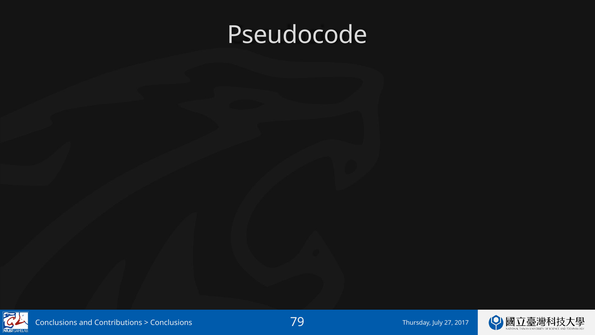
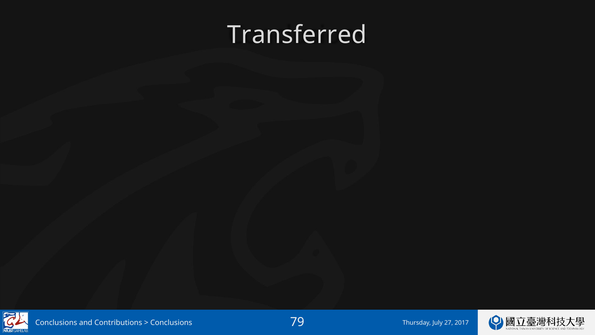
Pseudocode: Pseudocode -> Transferred (297, 35)
